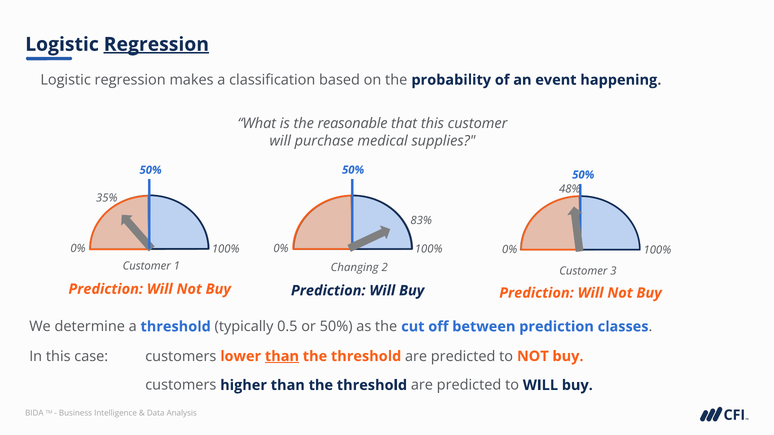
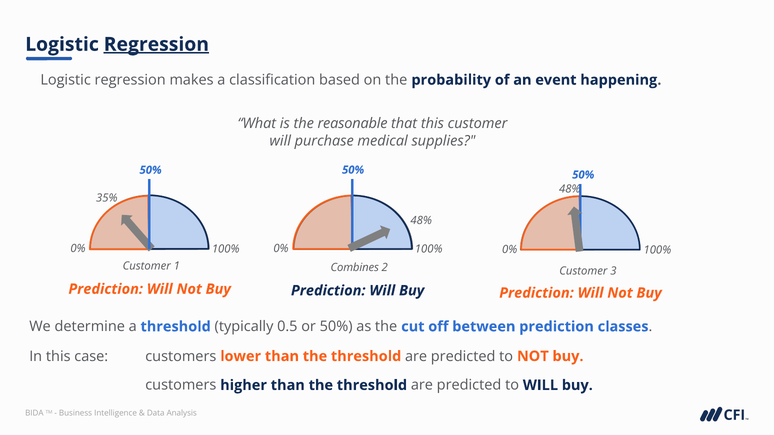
83%: 83% -> 48% (421, 221)
Changing: Changing -> Combines (355, 268)
than underline: present -> none (282, 357)
